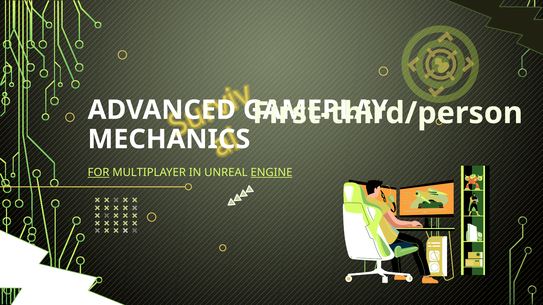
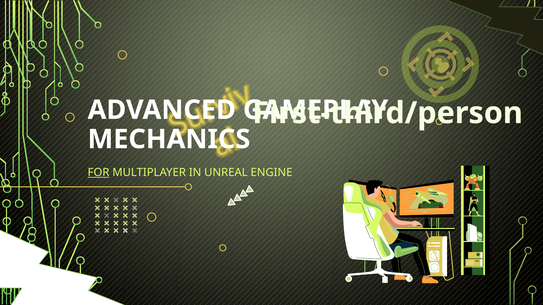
ENGINE underline: present -> none (272, 173)
